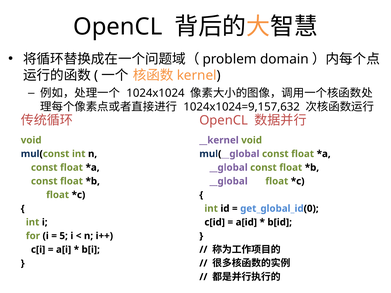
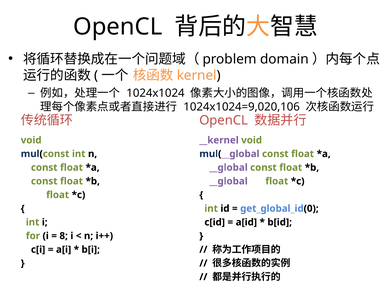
1024x1024=9,157,632: 1024x1024=9,157,632 -> 1024x1024=9,020,106 (242, 107)
5: 5 -> 8 (64, 236)
